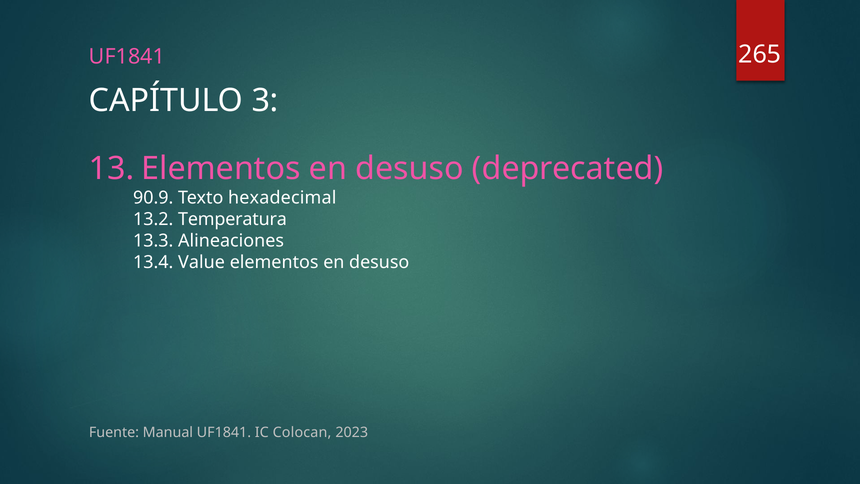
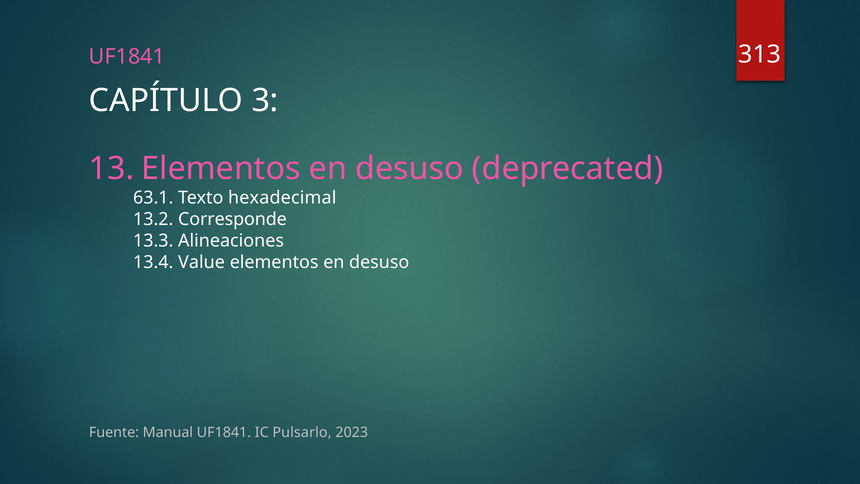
265: 265 -> 313 (760, 54)
90.9: 90.9 -> 63.1 (153, 198)
Temperatura: Temperatura -> Corresponde (232, 219)
Colocan: Colocan -> Pulsarlo (302, 432)
